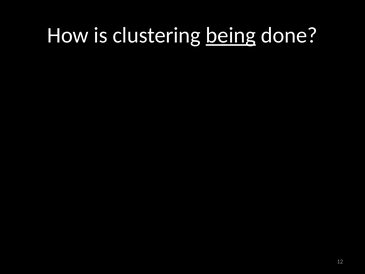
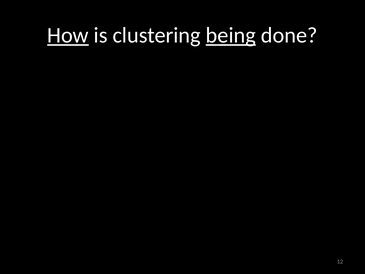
How underline: none -> present (68, 35)
